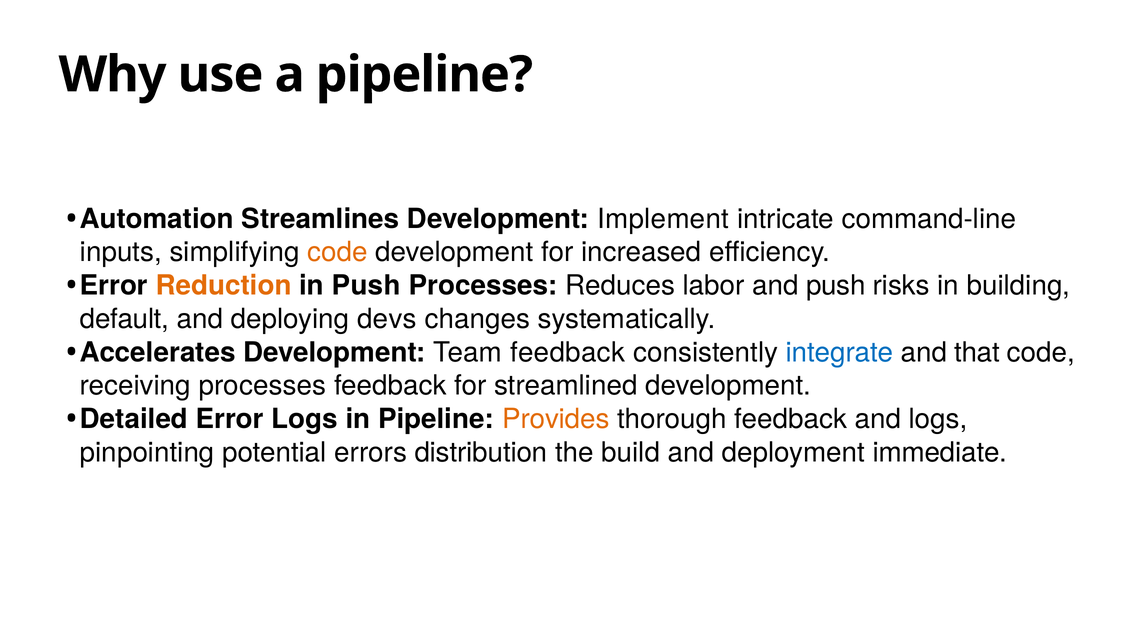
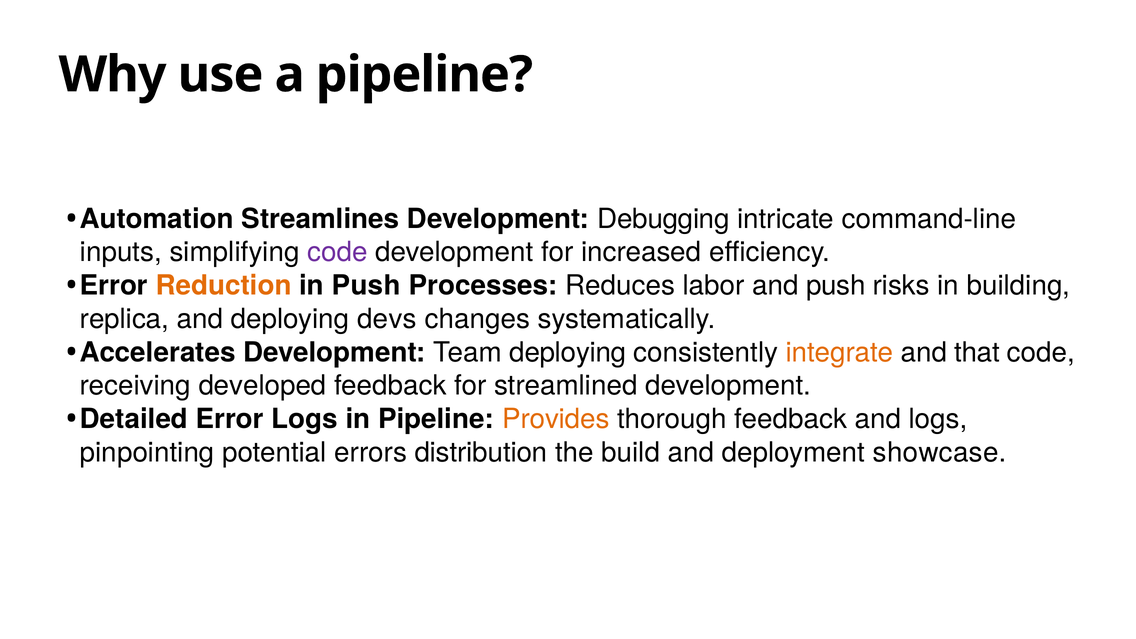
Implement: Implement -> Debugging (663, 219)
code colour: orange -> purple (337, 252)
default: default -> replica (124, 319)
Team feedback: feedback -> deploying (568, 352)
integrate colour: blue -> orange (839, 352)
receiving processes: processes -> developed (262, 386)
immediate: immediate -> showcase (940, 453)
